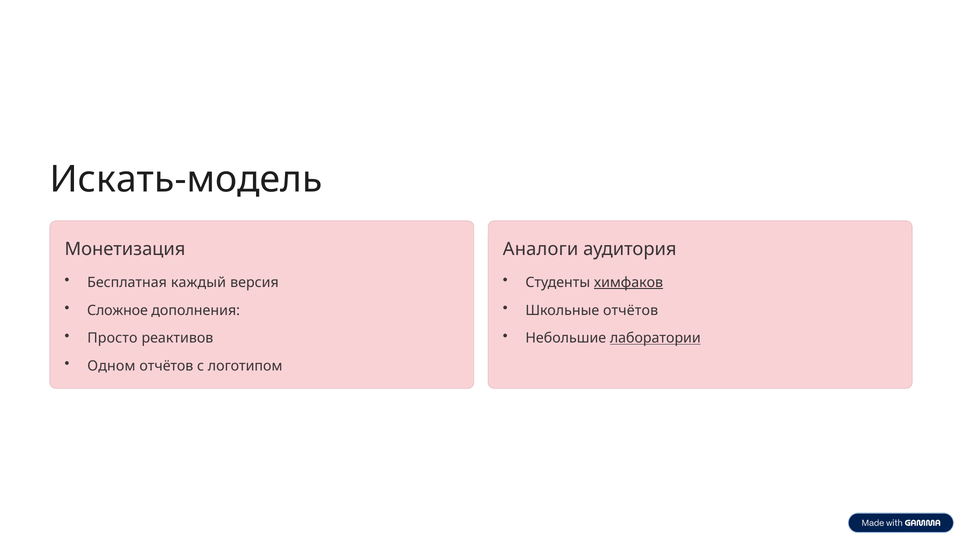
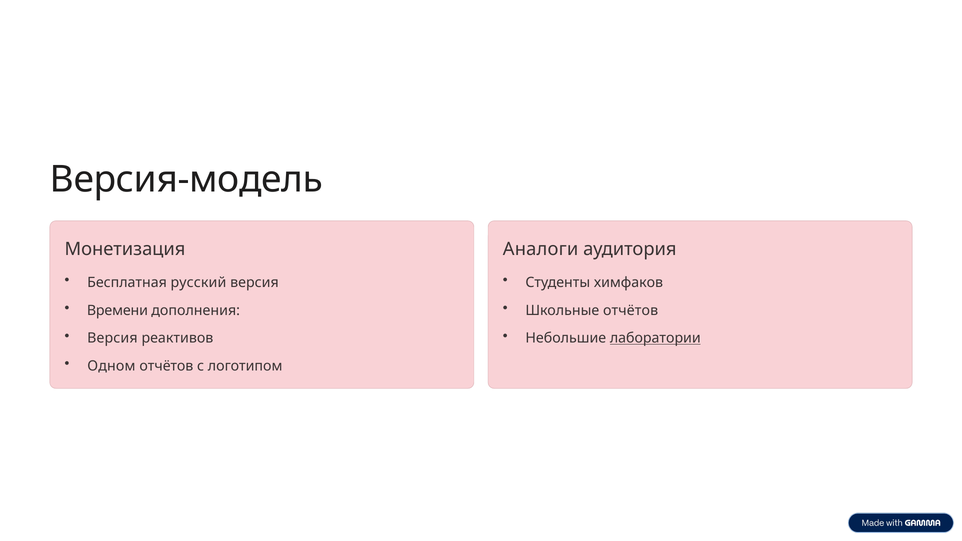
Искать-модель: Искать-модель -> Версия-модель (186, 180)
каждый: каждый -> русский (198, 283)
химфаков underline: present -> none (629, 283)
Сложное: Сложное -> Времени (117, 310)
Просто: Просто -> Версия (112, 338)
